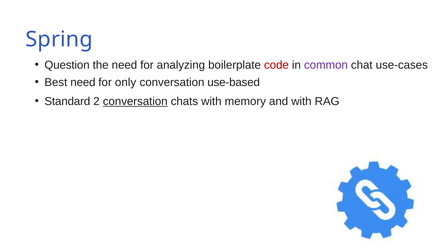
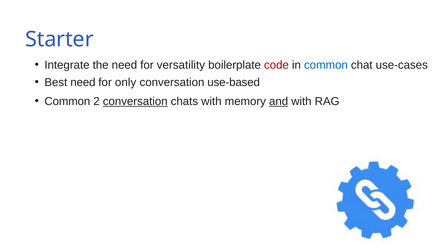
Spring: Spring -> Starter (59, 40)
Question: Question -> Integrate (67, 65)
analyzing: analyzing -> versatility (181, 65)
common colour: purple -> blue (326, 65)
Standard: Standard -> Common (67, 101)
and underline: none -> present (279, 101)
